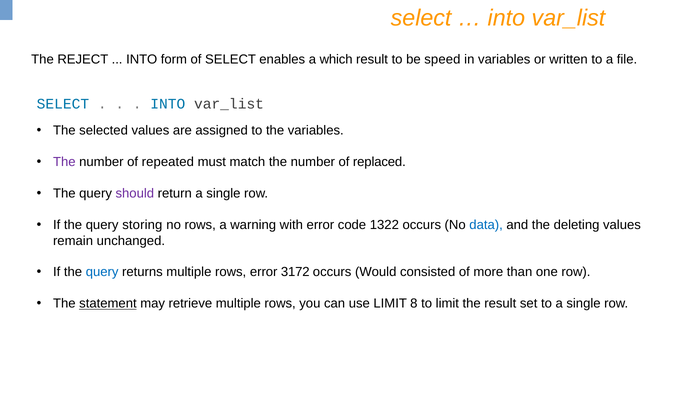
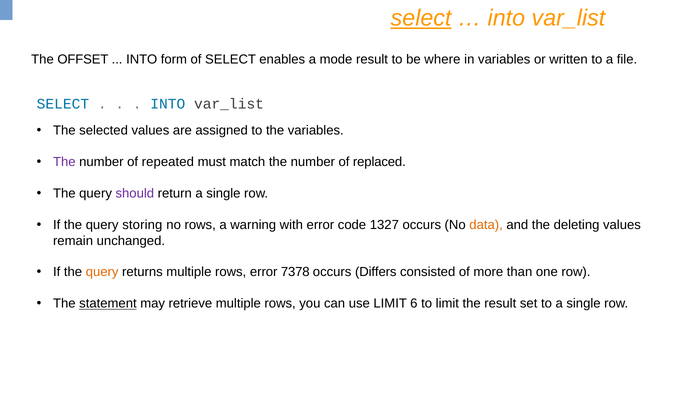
select underline: none -> present (421, 18)
REJECT: REJECT -> OFFSET (83, 59)
which: which -> mode (336, 59)
speed: speed -> where (442, 59)
1322: 1322 -> 1327 (384, 225)
data colour: blue -> orange (486, 225)
query colour: blue -> orange (102, 272)
3172: 3172 -> 7378 (295, 272)
Would: Would -> Differs (376, 272)
8: 8 -> 6 (414, 303)
